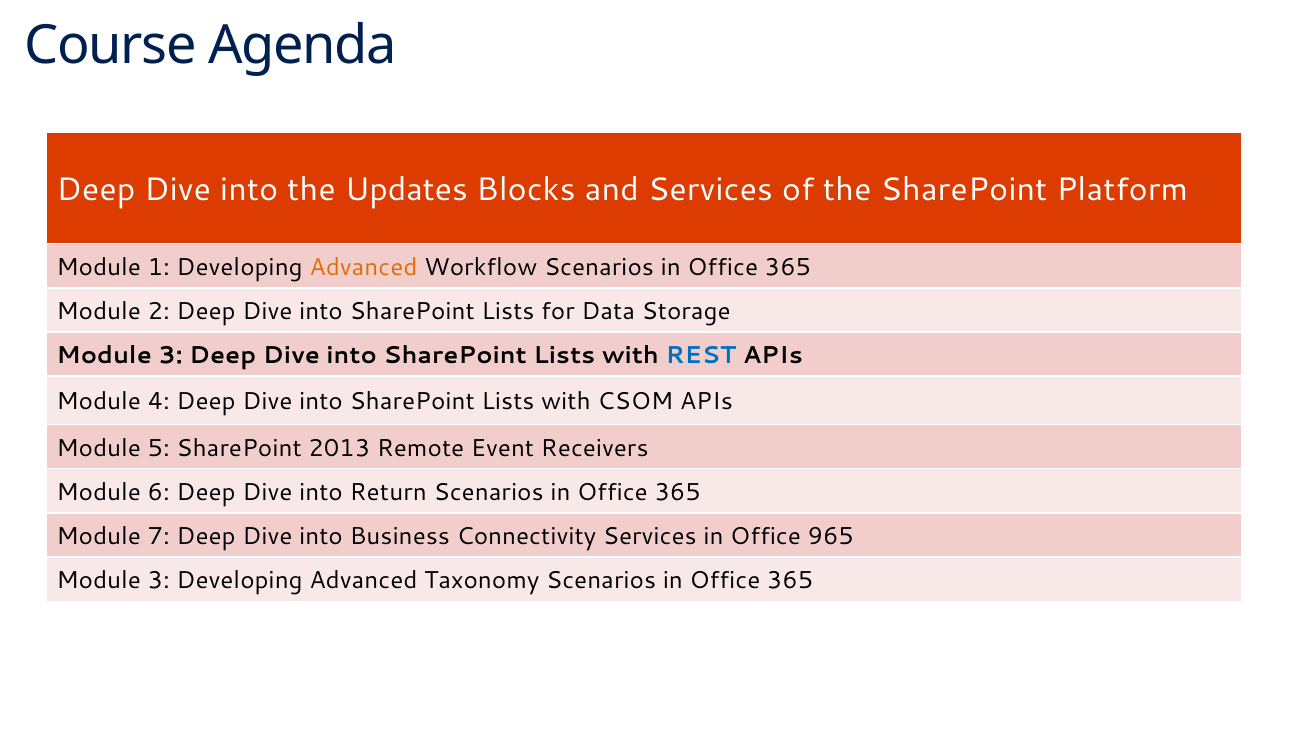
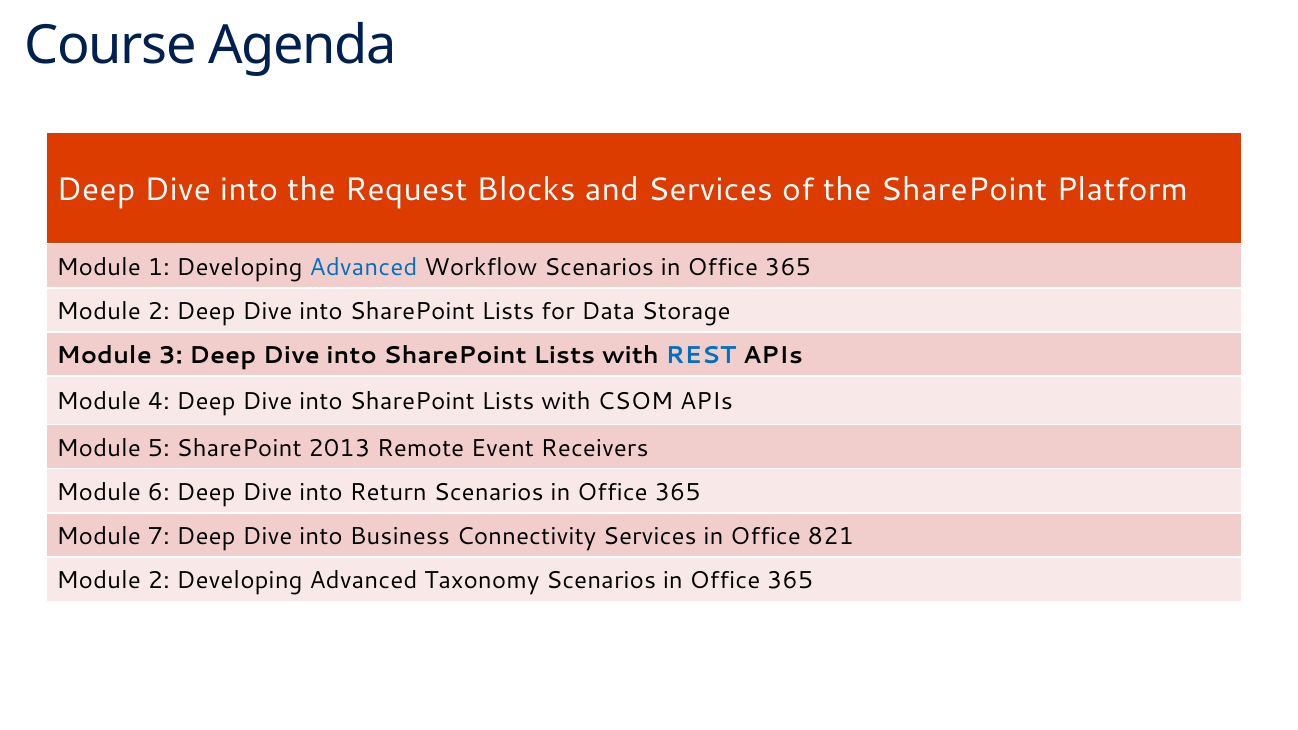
Updates: Updates -> Request (406, 190)
Advanced colour: orange -> blue (363, 267)
965: 965 -> 821 (831, 537)
3: 3 -> 2 (159, 581)
